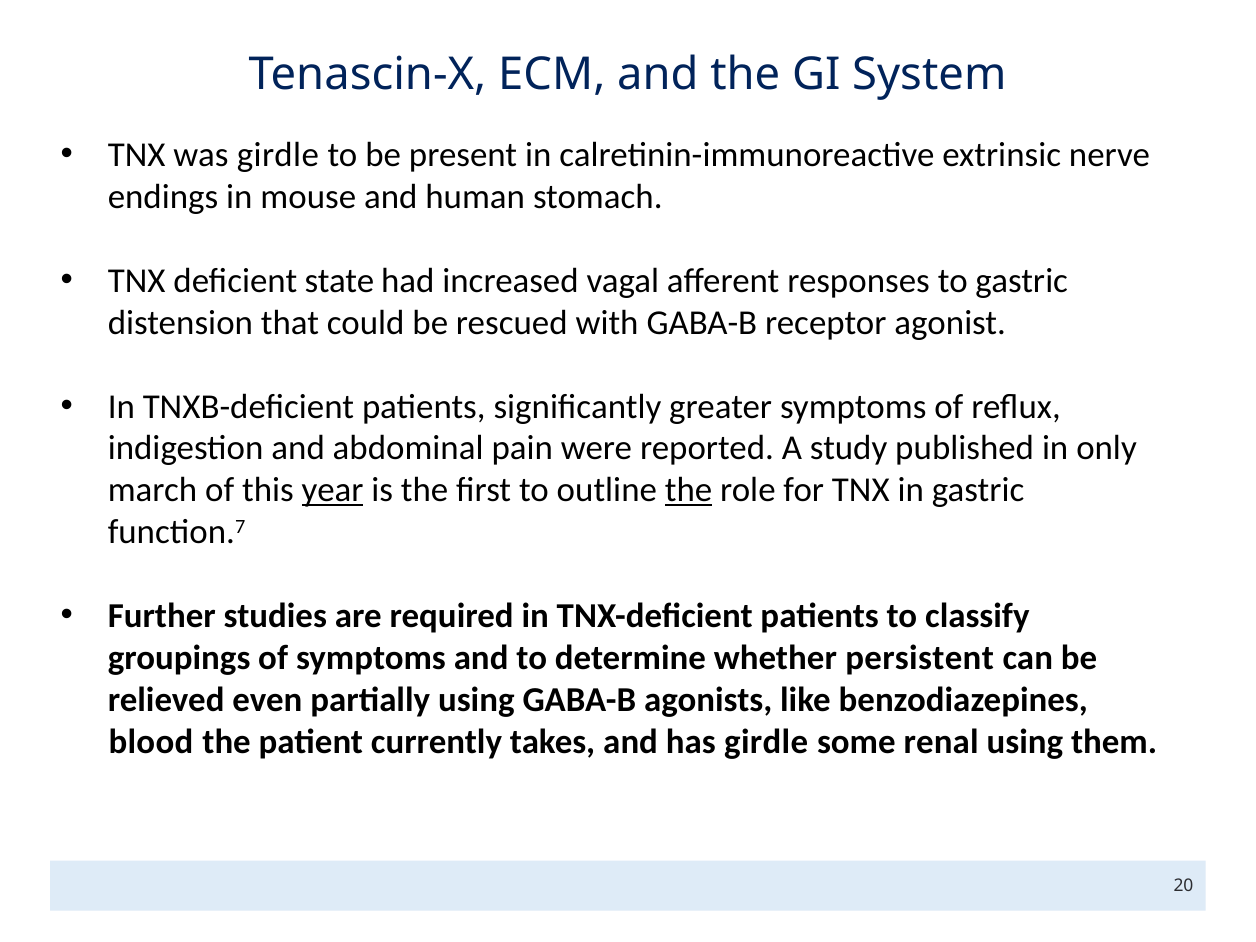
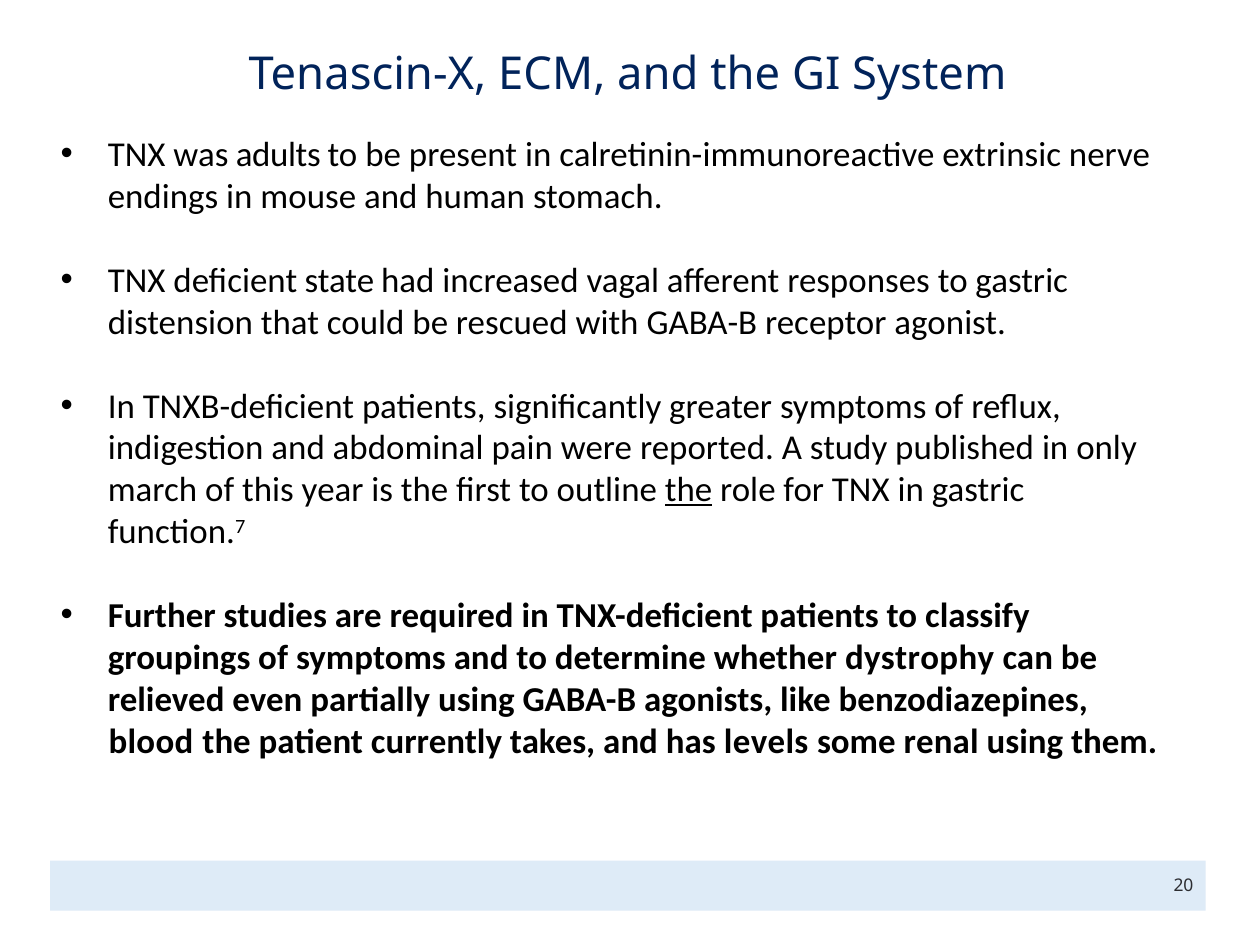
was girdle: girdle -> adults (278, 155)
year underline: present -> none (333, 490)
persistent: persistent -> dystrophy (920, 658)
has girdle: girdle -> levels (766, 742)
